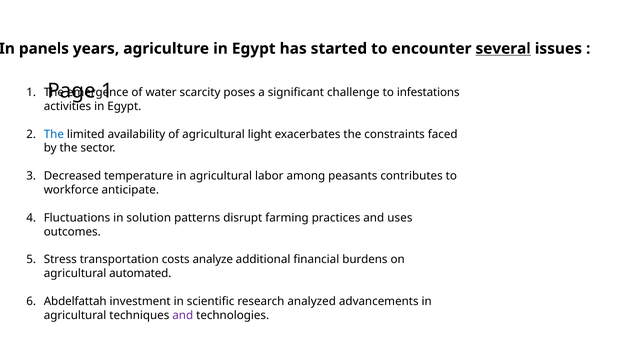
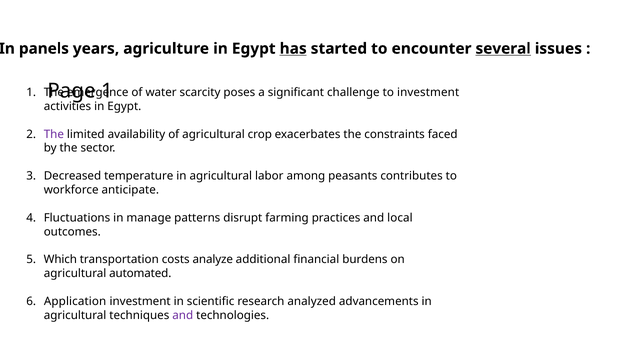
has underline: none -> present (293, 49)
to infestations: infestations -> investment (428, 93)
The colour: blue -> purple (54, 134)
light: light -> crop (260, 134)
solution: solution -> manage (149, 218)
uses: uses -> local (400, 218)
Stress: Stress -> Which (60, 260)
Abdelfattah: Abdelfattah -> Application (75, 301)
